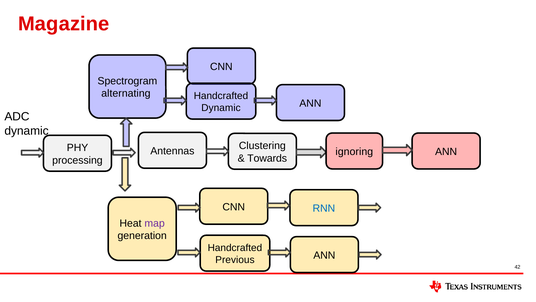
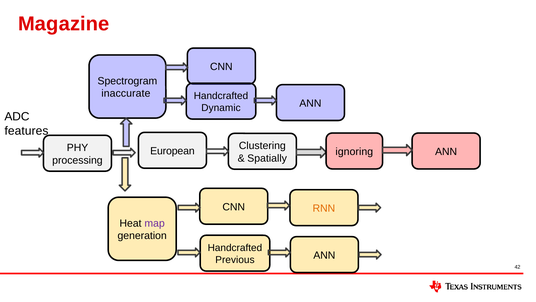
alternating: alternating -> inaccurate (126, 93)
dynamic: dynamic -> features (26, 131)
Antennas: Antennas -> European (172, 151)
Towards: Towards -> Spatially (267, 158)
RNN colour: blue -> orange (324, 208)
